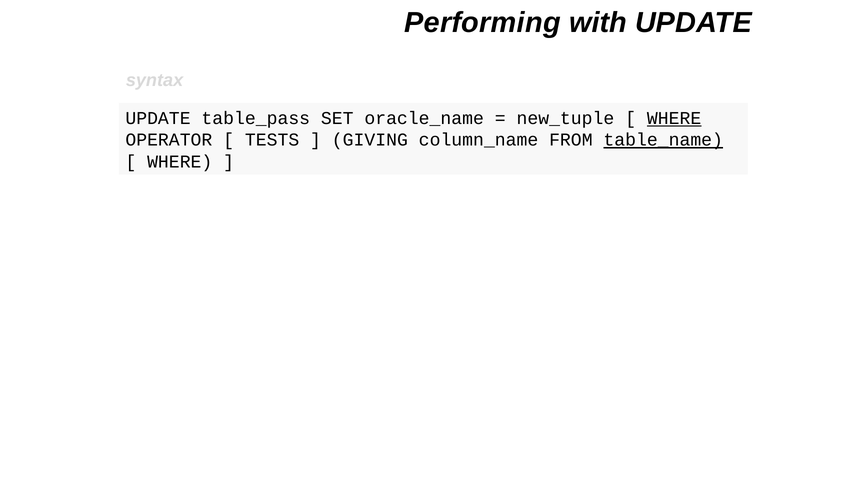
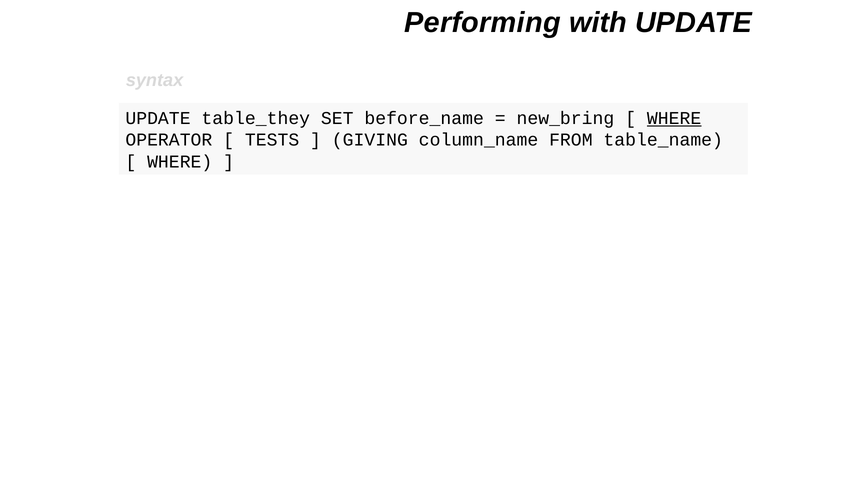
table_pass: table_pass -> table_they (256, 118)
oracle_name: oracle_name -> before_name (424, 118)
new_tuple: new_tuple -> new_bring (565, 118)
table_name underline: present -> none (663, 140)
